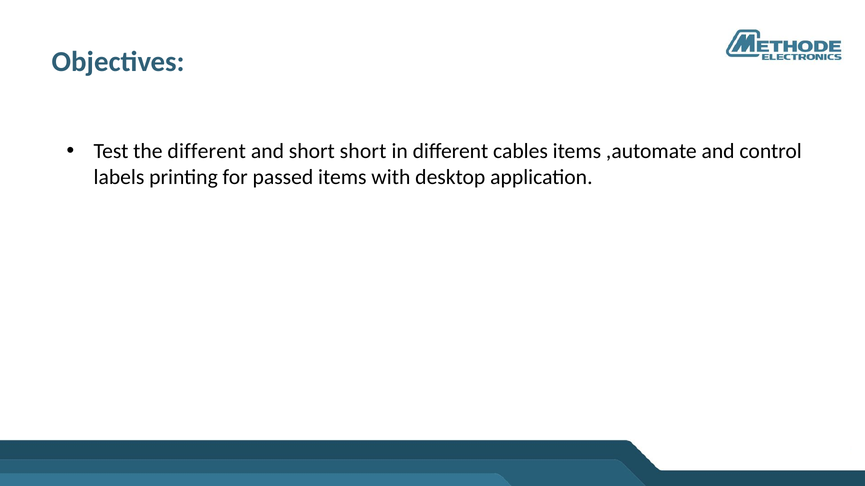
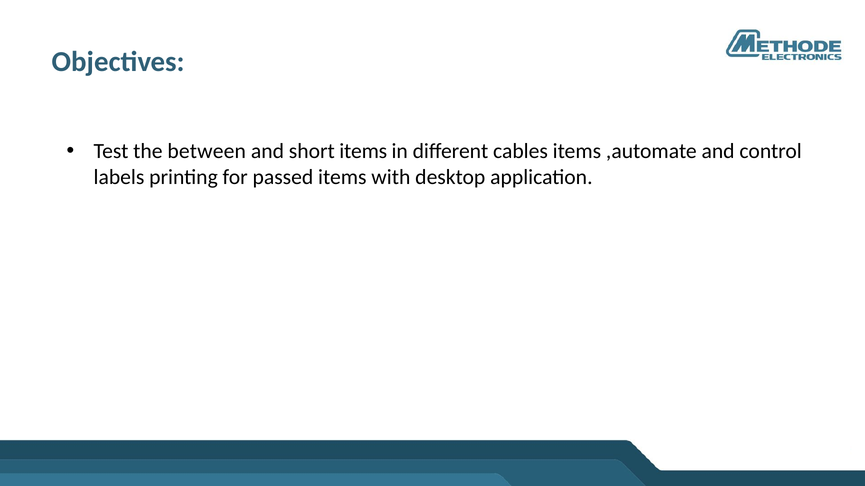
the different: different -> between (207, 151)
short short: short -> items (363, 151)
